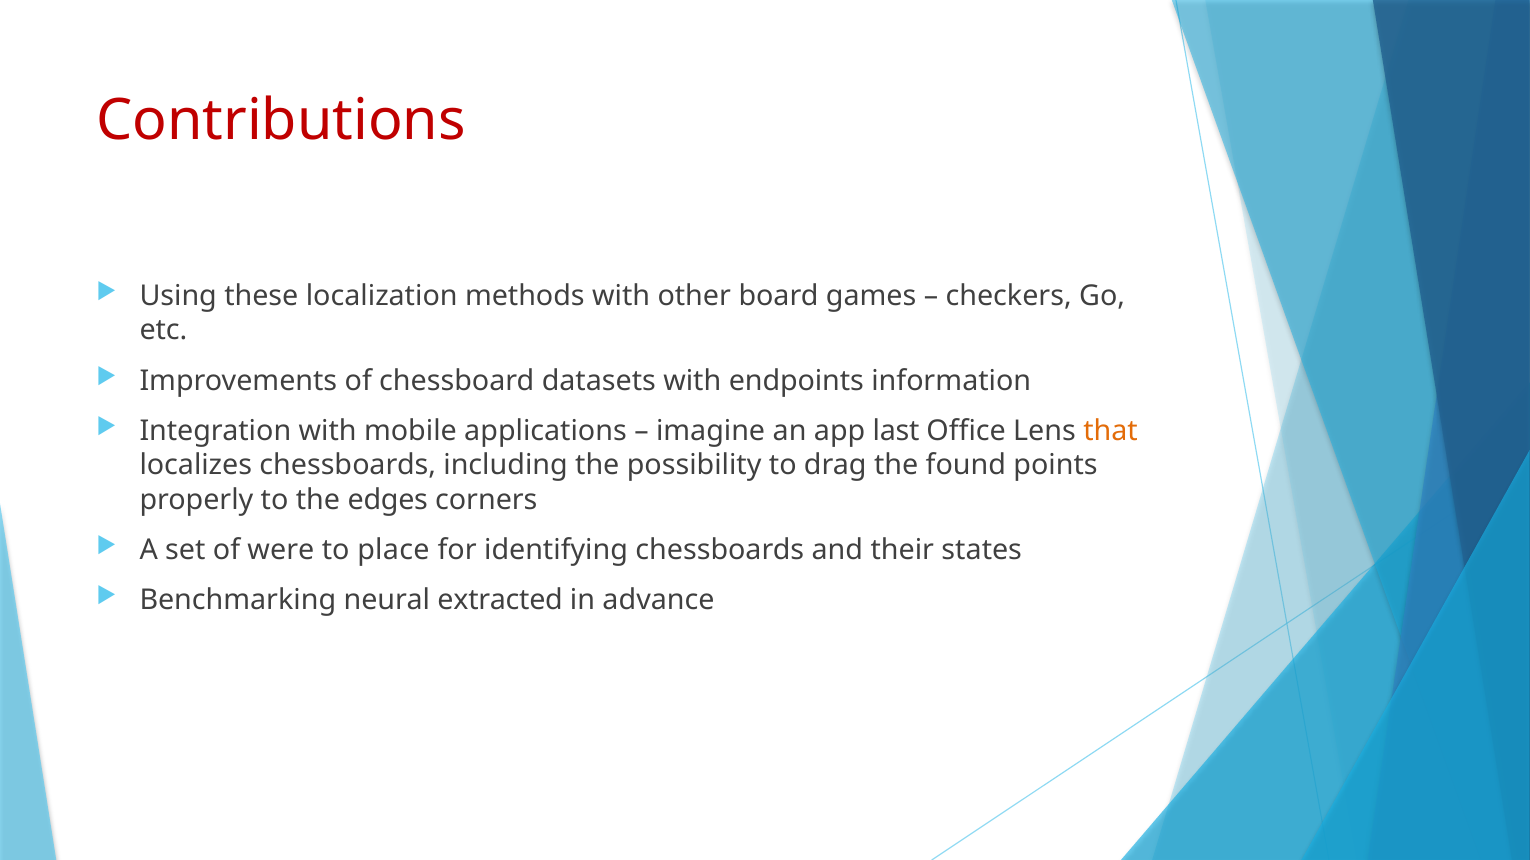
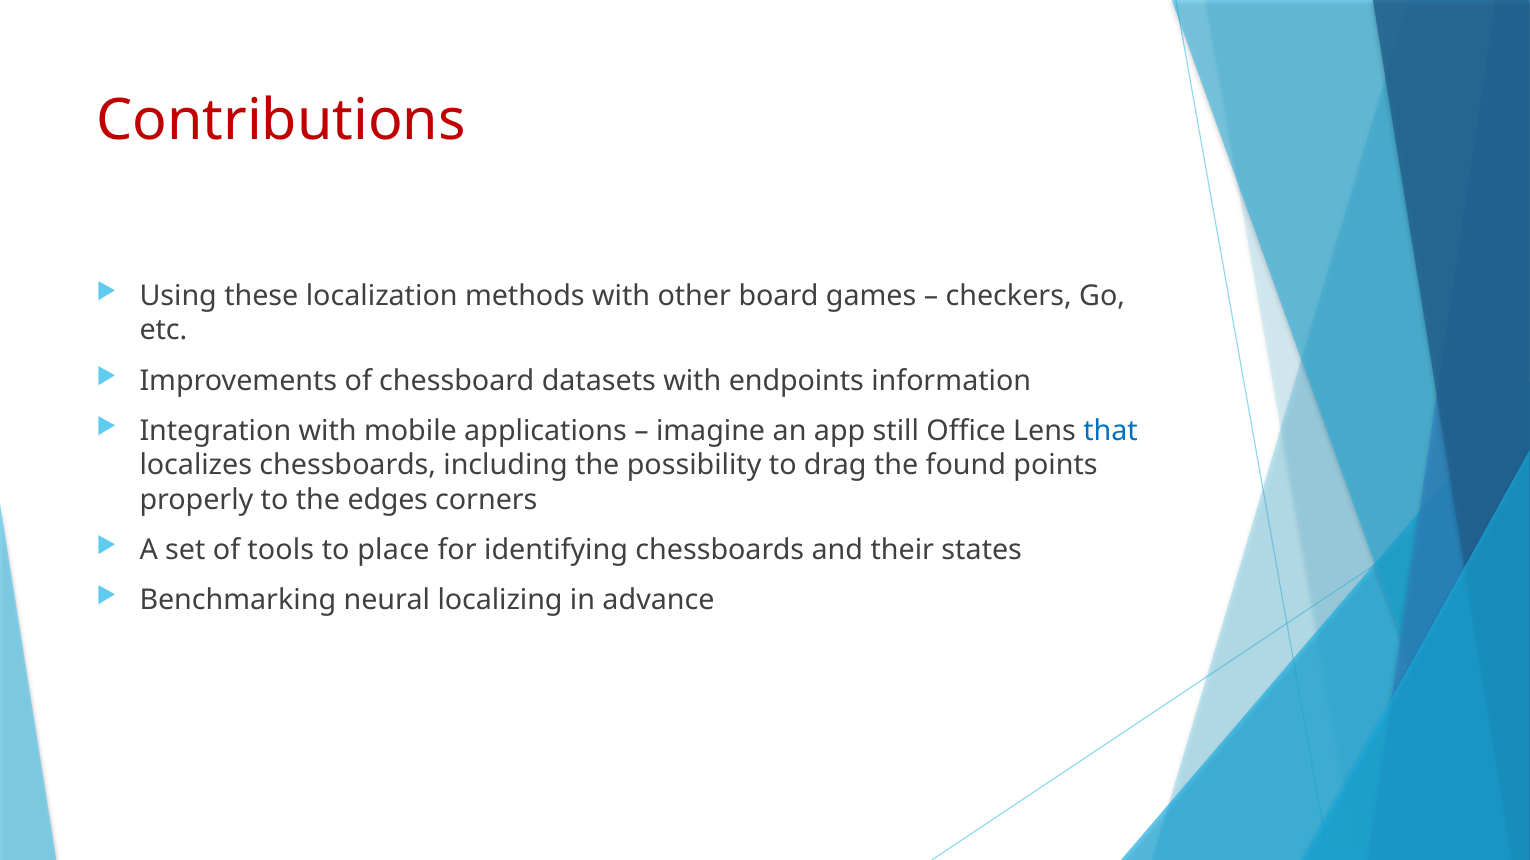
last: last -> still (896, 431)
that colour: orange -> blue (1111, 431)
were: were -> tools (281, 550)
extracted: extracted -> localizing (500, 601)
